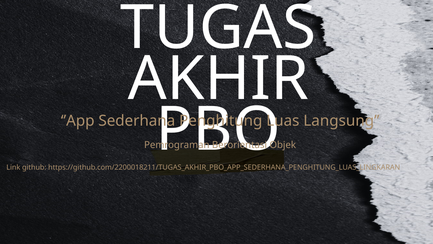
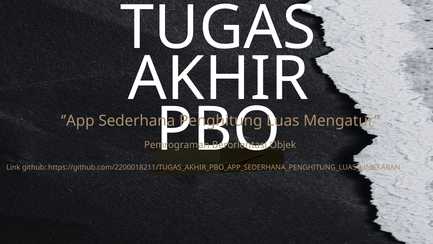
Langsung: Langsung -> Mengatur (341, 121)
